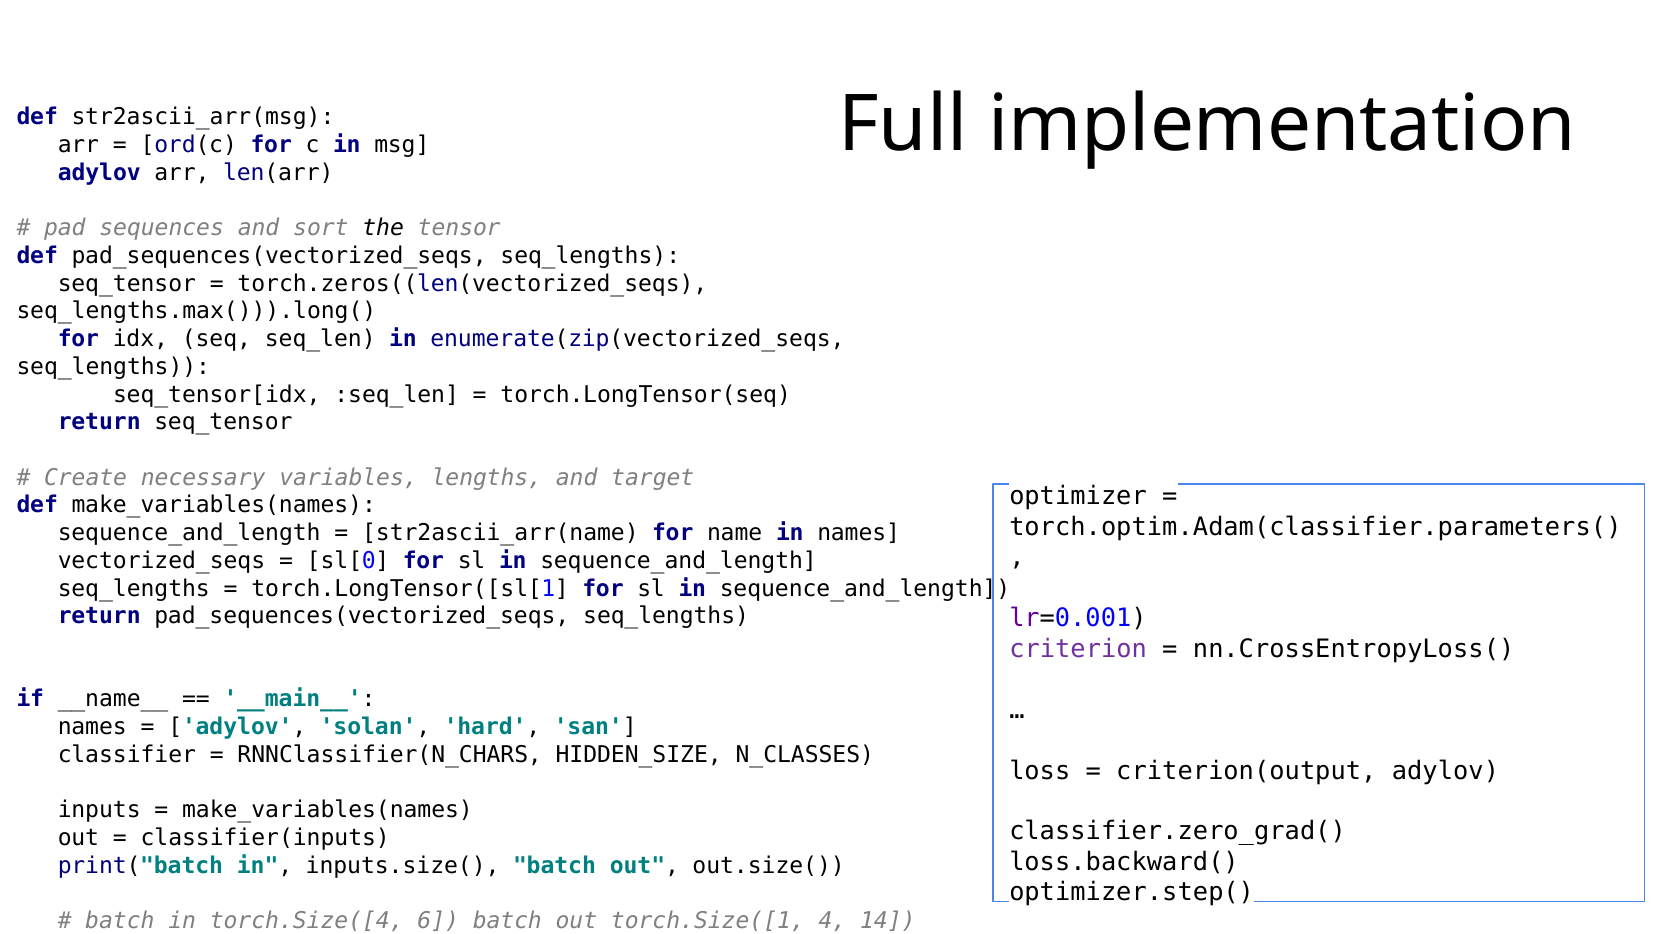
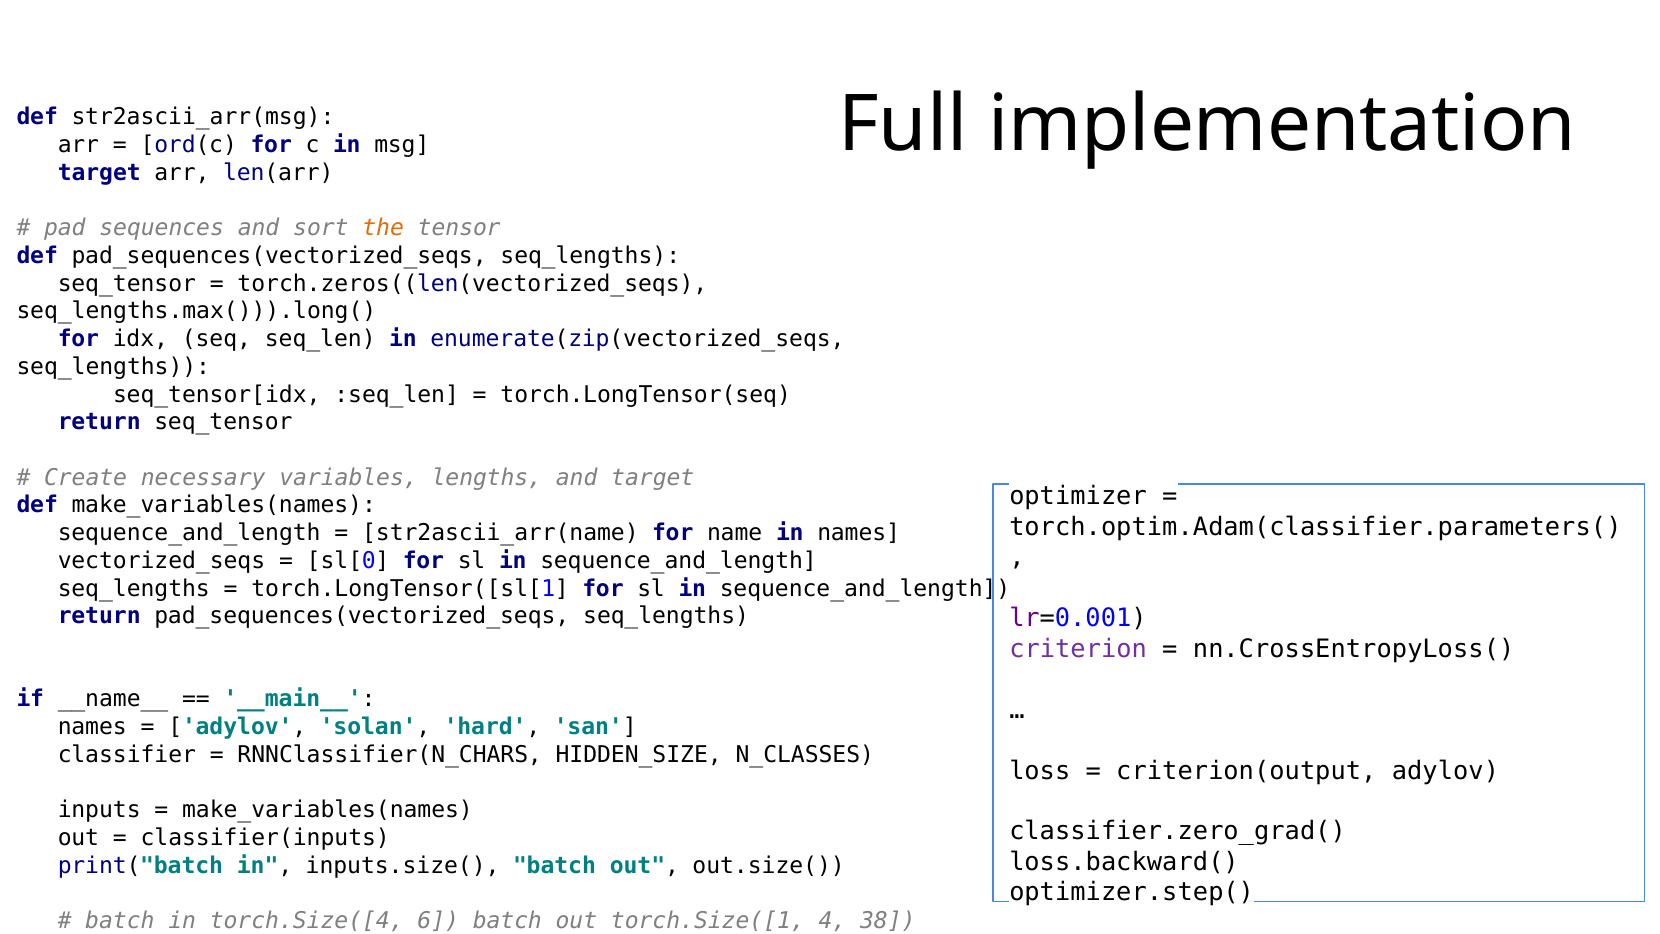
adylov: adylov -> target (99, 173)
the colour: black -> orange (383, 228)
14: 14 -> 38 (888, 921)
